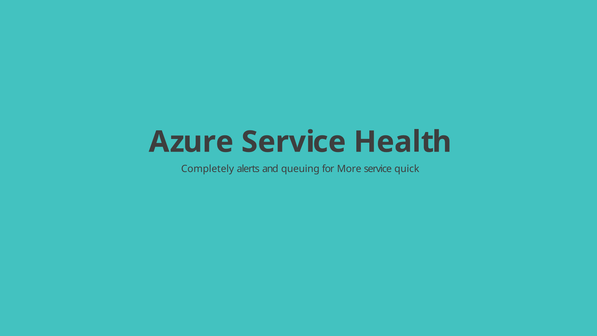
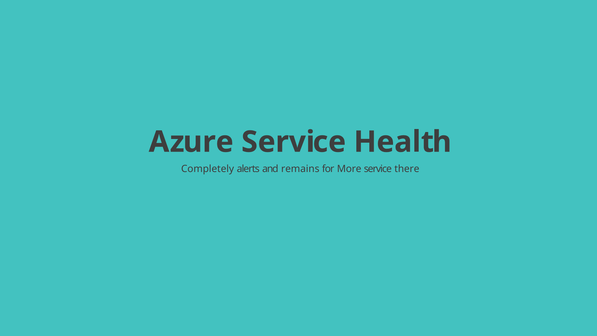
queuing: queuing -> remains (300, 169)
quick: quick -> there (407, 169)
